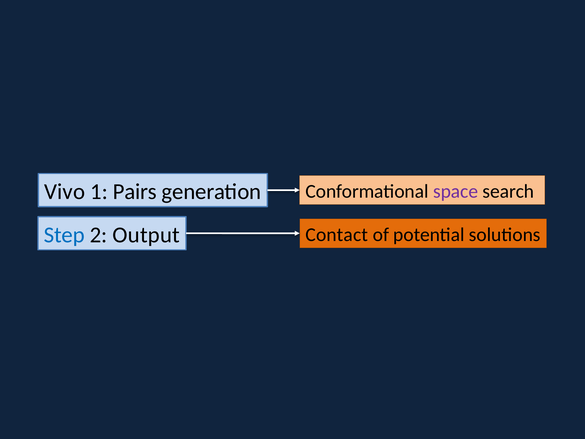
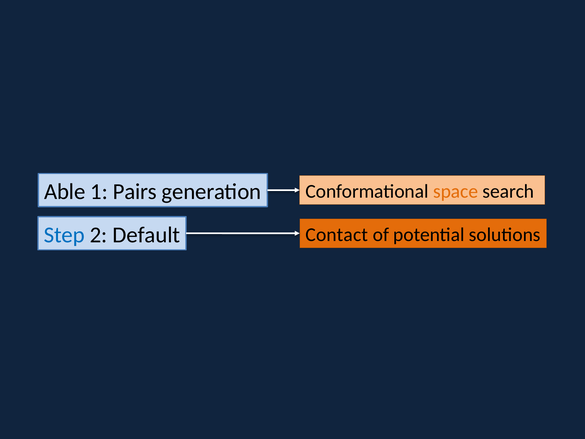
Vivo: Vivo -> Able (65, 192)
space colour: purple -> orange (456, 191)
Output: Output -> Default (146, 235)
